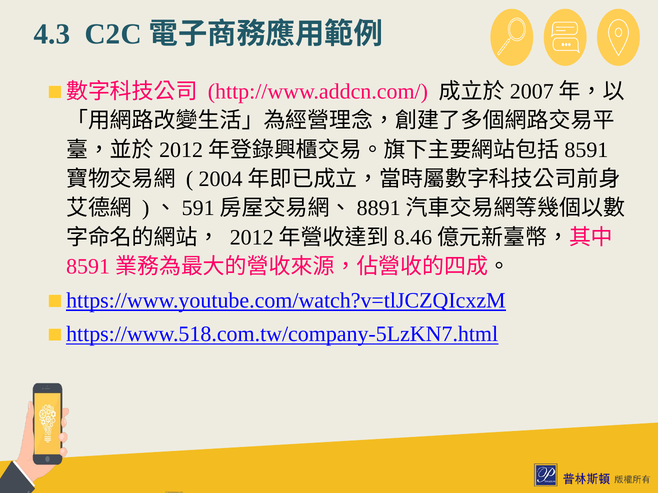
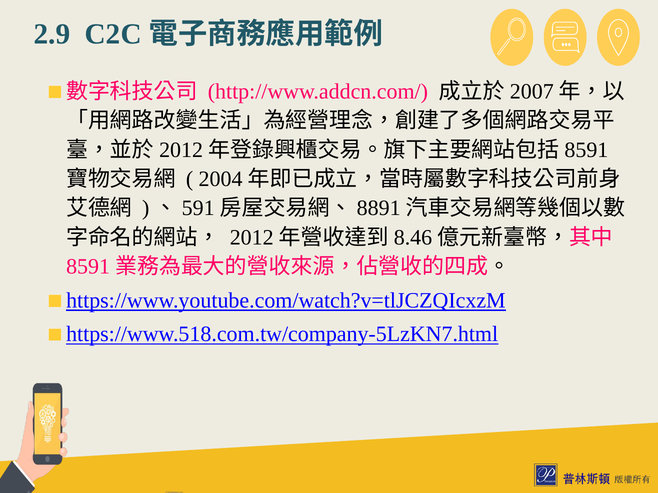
4.3: 4.3 -> 2.9 (52, 34)
